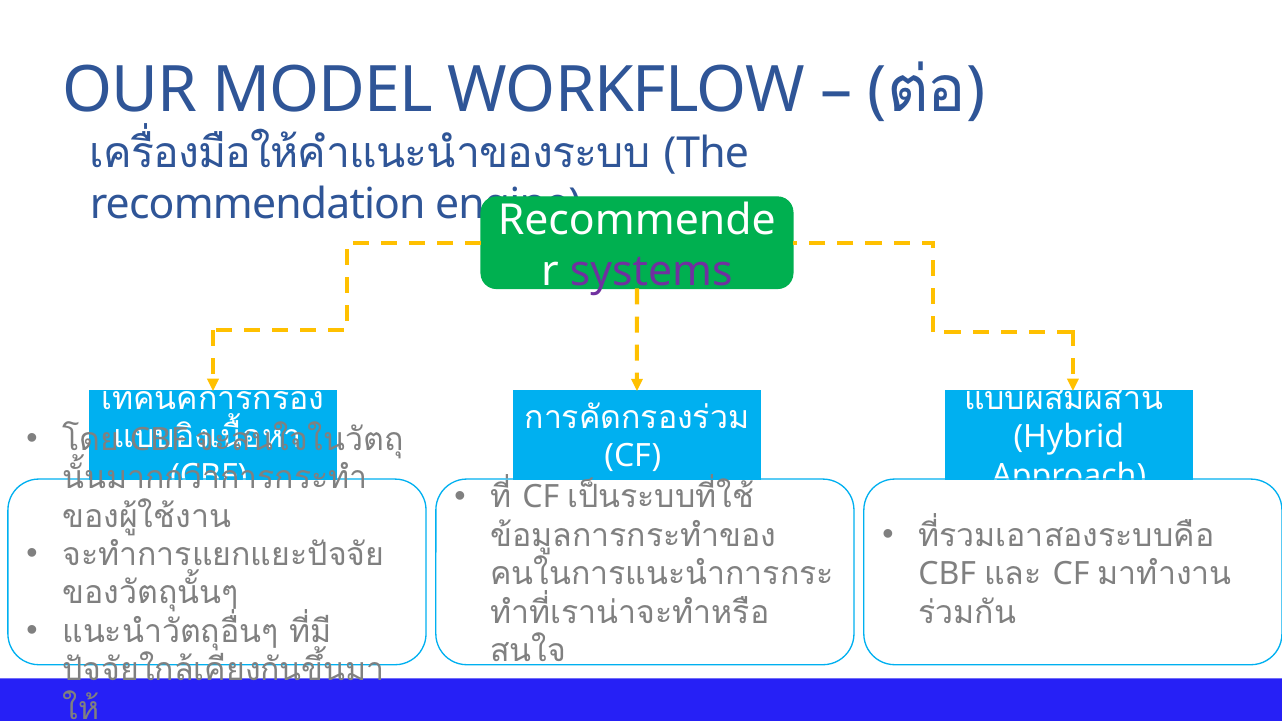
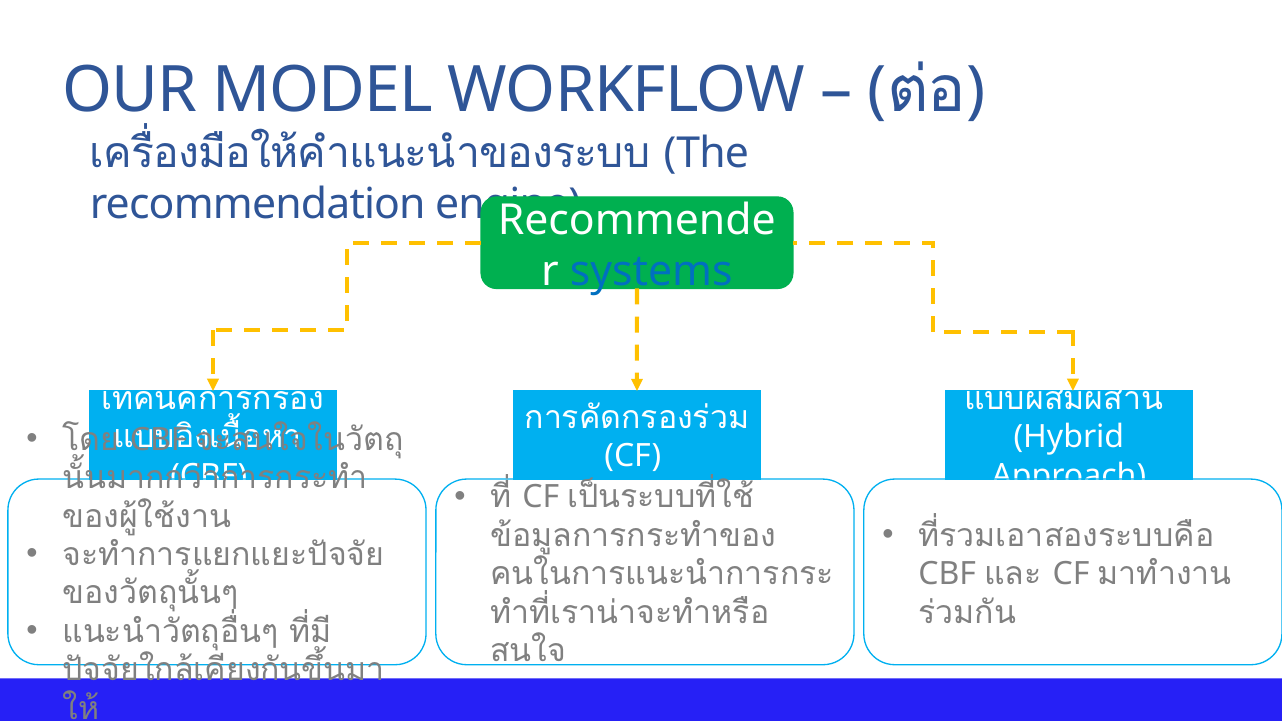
systems colour: purple -> blue (651, 271)
